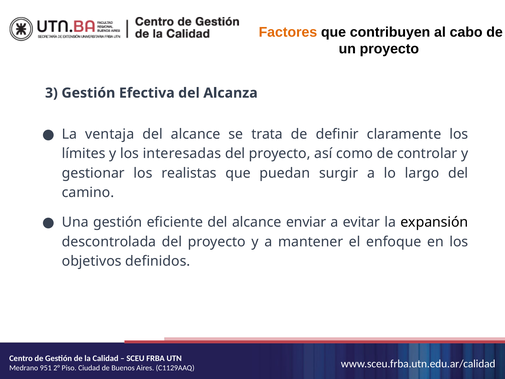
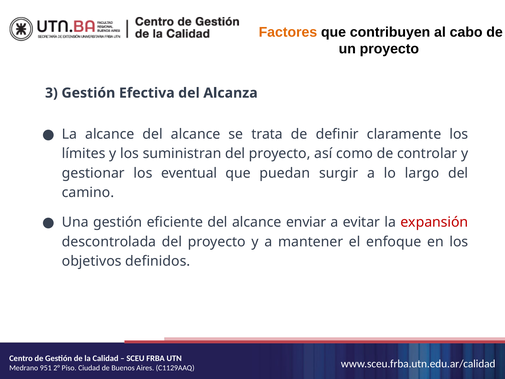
La ventaja: ventaja -> alcance (110, 134)
interesadas: interesadas -> suministran (182, 154)
realistas: realistas -> eventual (189, 173)
expansión colour: black -> red (434, 222)
